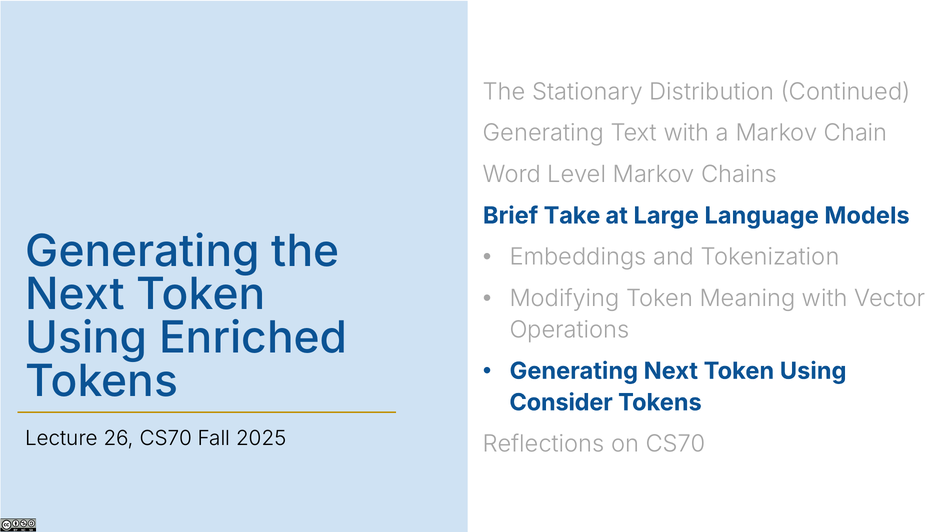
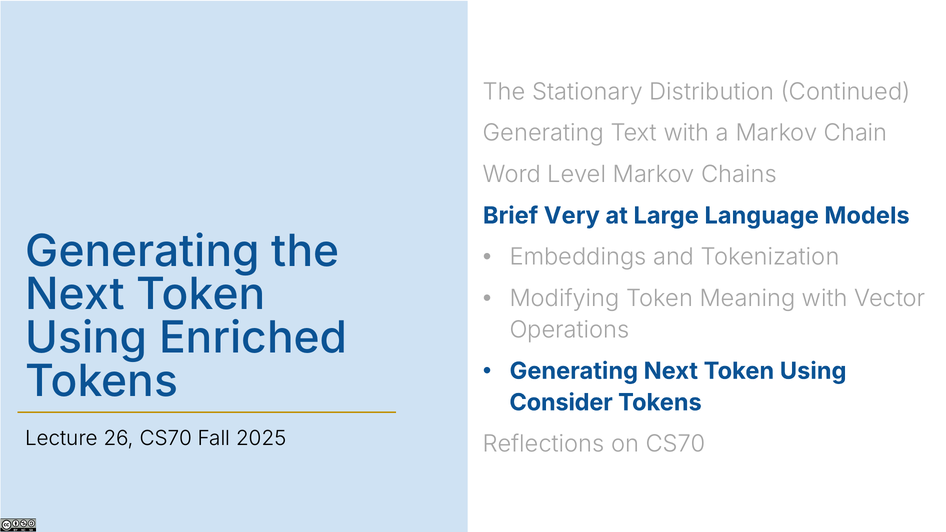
Take: Take -> Very (572, 216)
